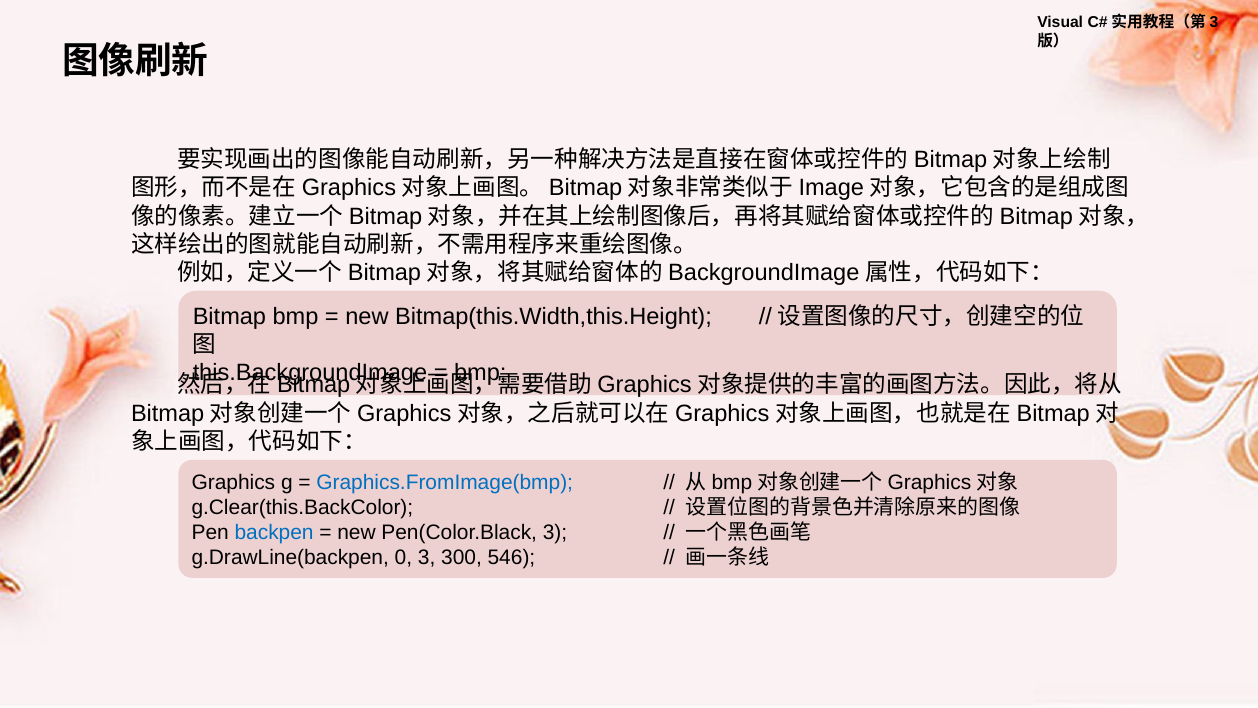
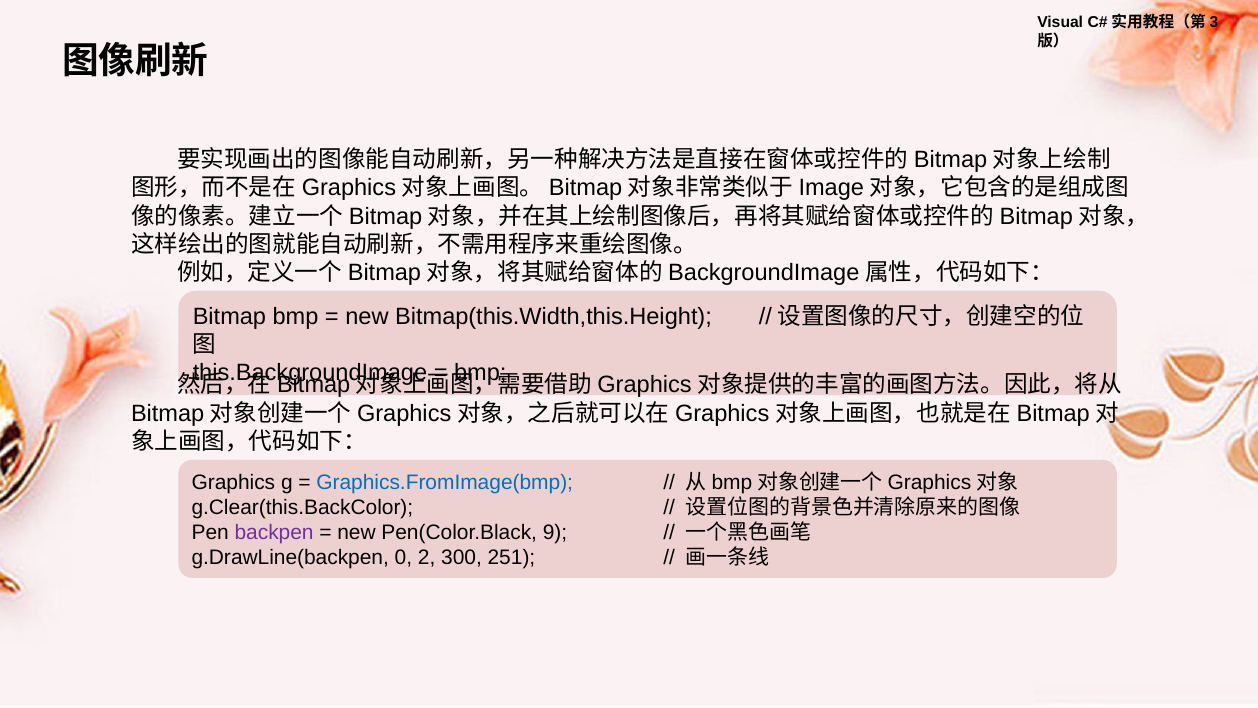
backpen colour: blue -> purple (274, 533)
Pen(Color.Black 3: 3 -> 9 (555, 533)
0 3: 3 -> 2 (427, 558)
546: 546 -> 251 (511, 558)
